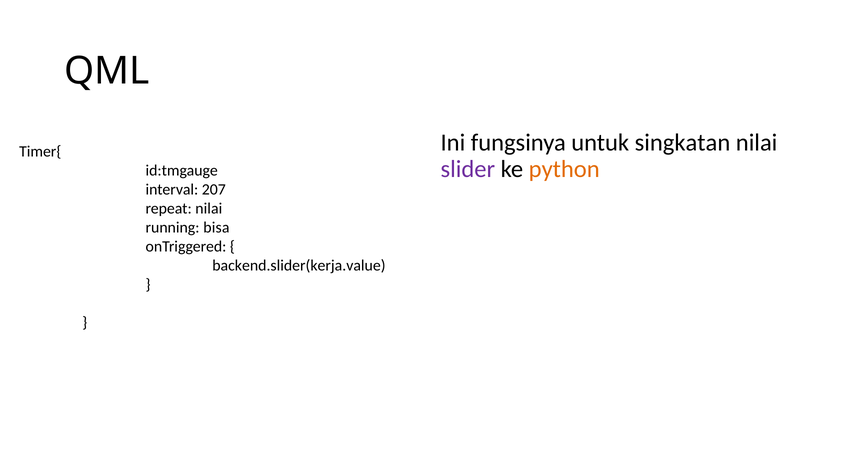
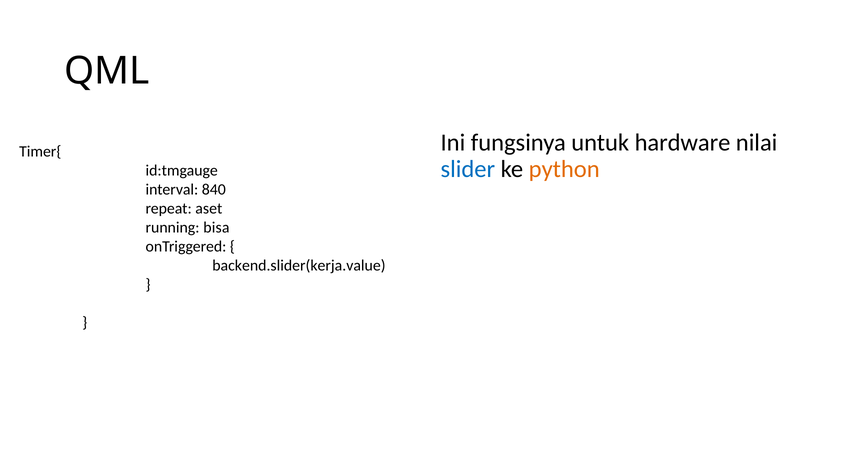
singkatan: singkatan -> hardware (683, 143)
slider colour: purple -> blue (468, 169)
207: 207 -> 840 (214, 190)
repeat nilai: nilai -> aset (209, 209)
